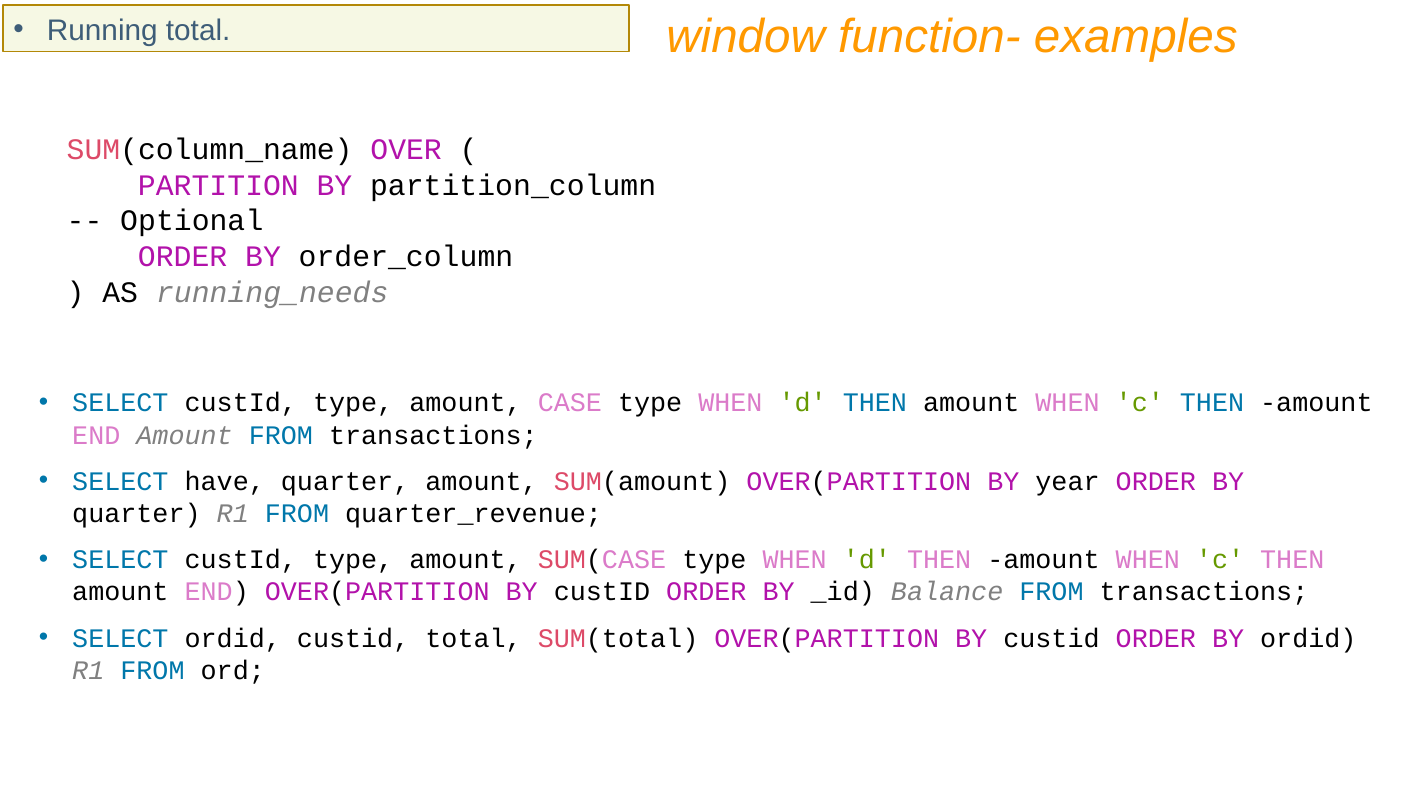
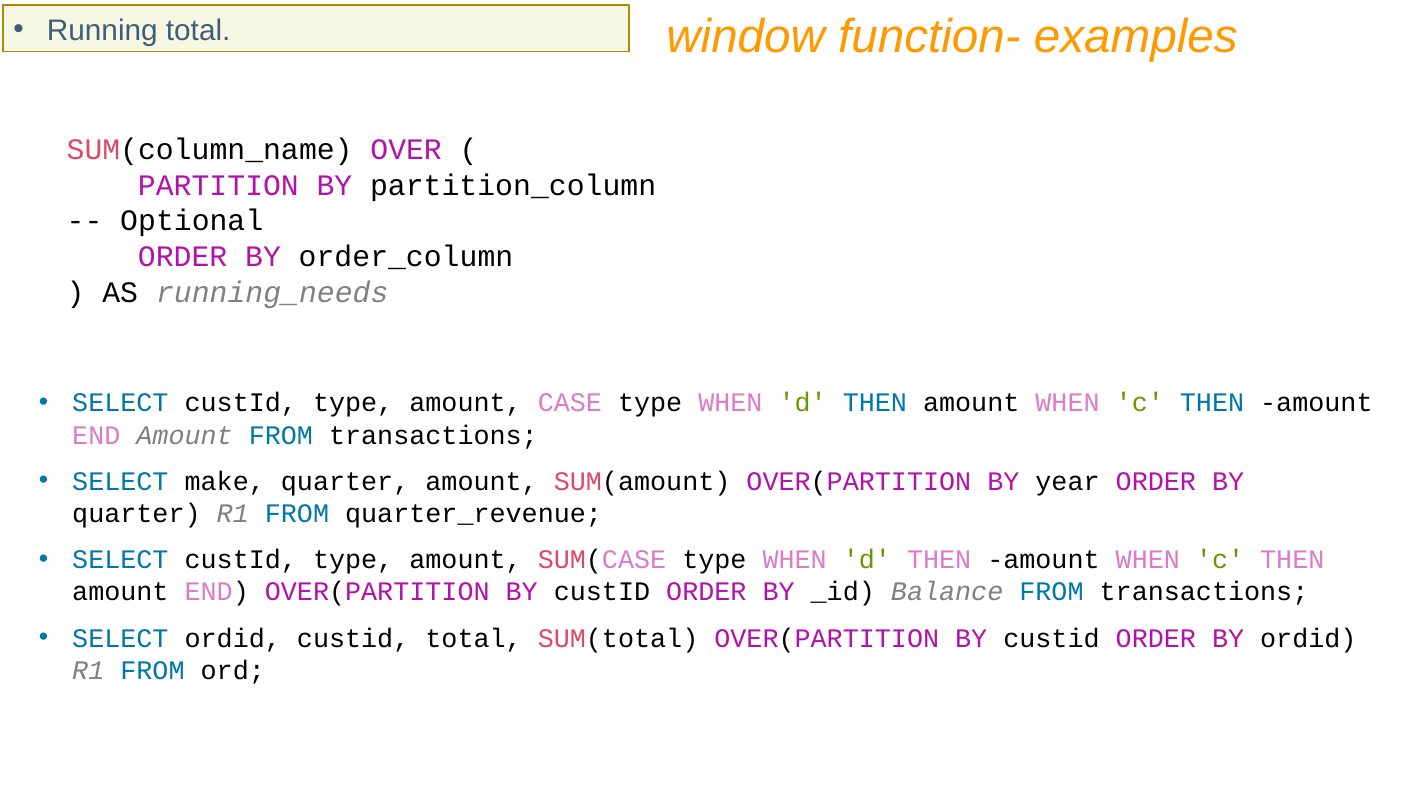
have: have -> make (225, 482)
